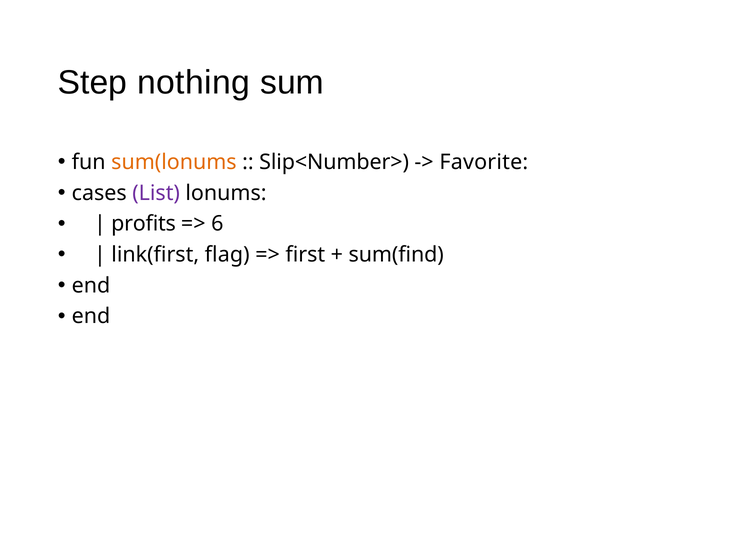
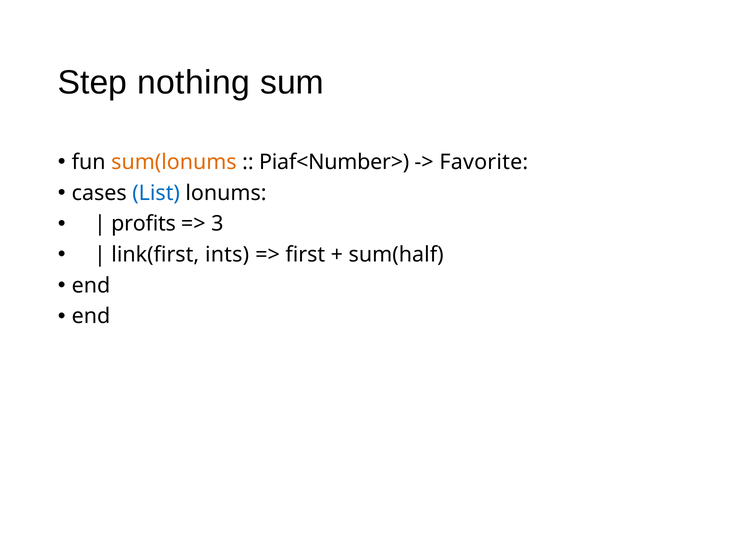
Slip<Number>: Slip<Number> -> Piaf<Number> (334, 162)
List colour: purple -> blue (156, 193)
6: 6 -> 3 (217, 224)
flag: flag -> ints (227, 255)
sum(find: sum(find -> sum(half (396, 255)
